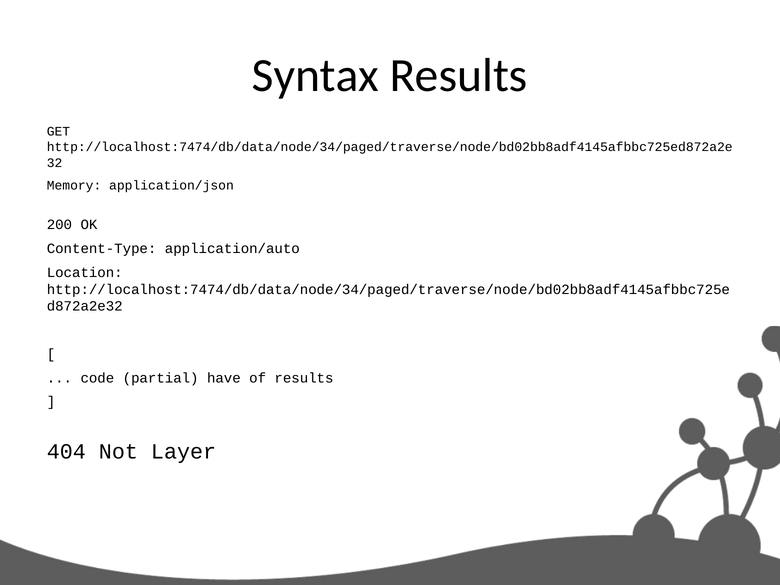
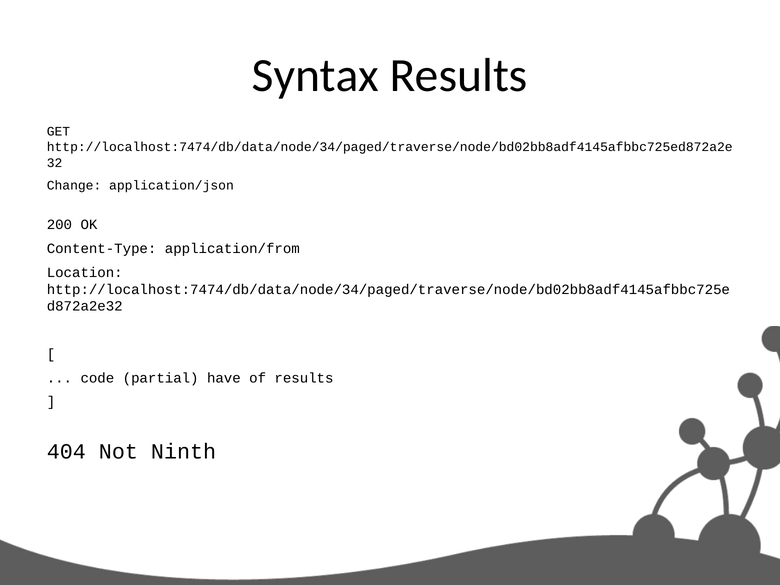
Memory: Memory -> Change (74, 185)
application/auto: application/auto -> application/from (232, 249)
Layer: Layer -> Ninth (184, 452)
